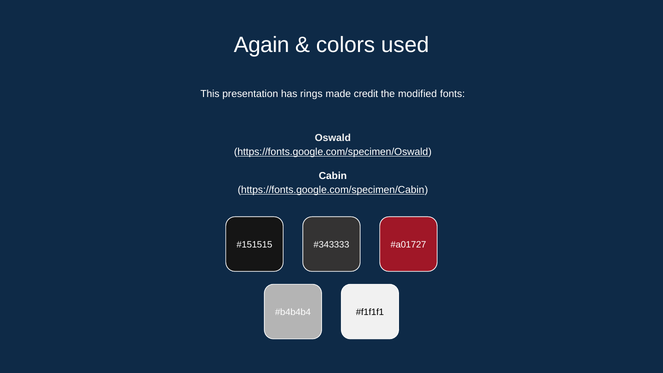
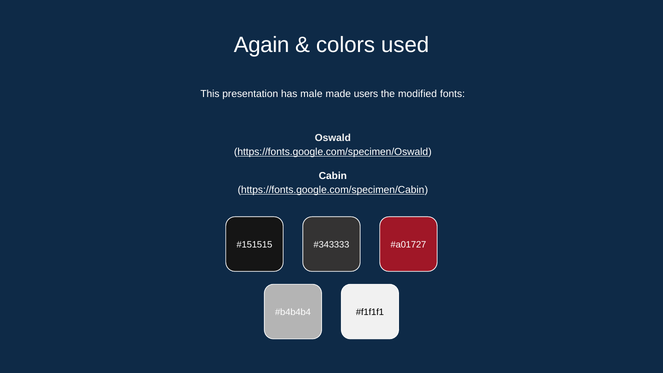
rings: rings -> male (311, 94)
credit: credit -> users (366, 94)
